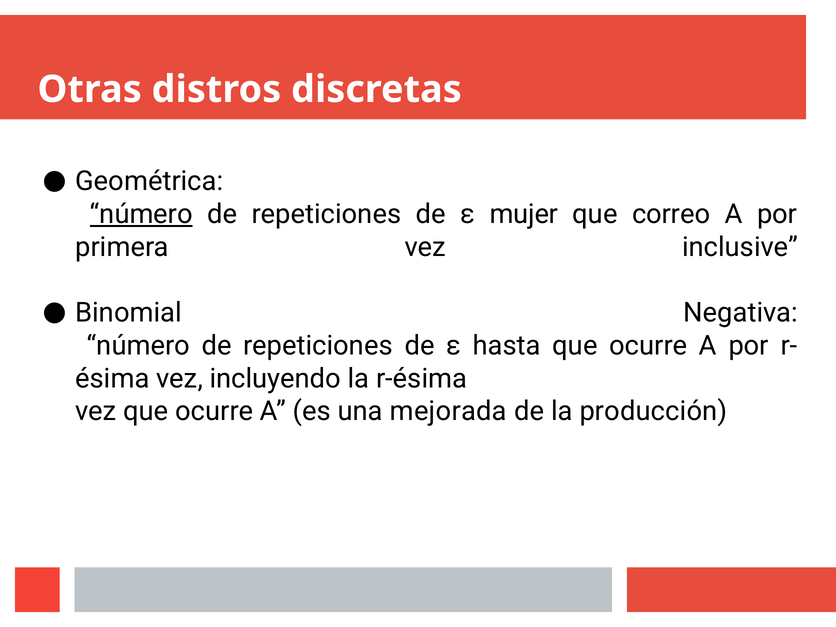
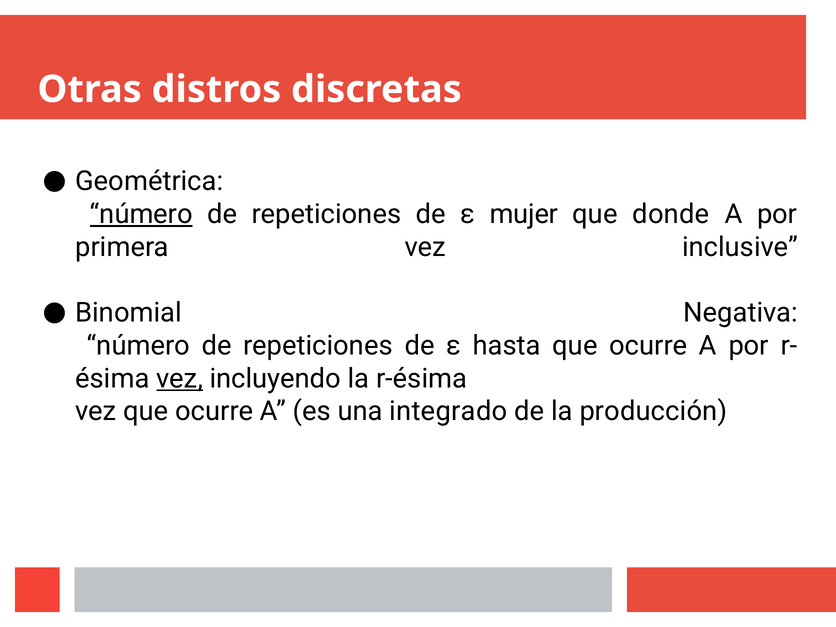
correo: correo -> donde (671, 214)
vez underline: none -> present (180, 378)
mejorada: mejorada -> integrado (448, 411)
